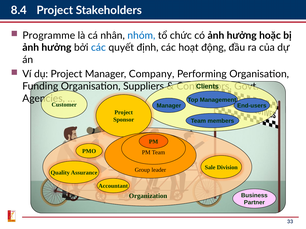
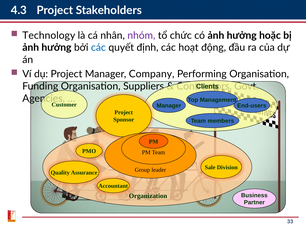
8.4: 8.4 -> 4.3 (19, 10)
Programme: Programme -> Technology (49, 35)
nhóm colour: blue -> purple (141, 35)
